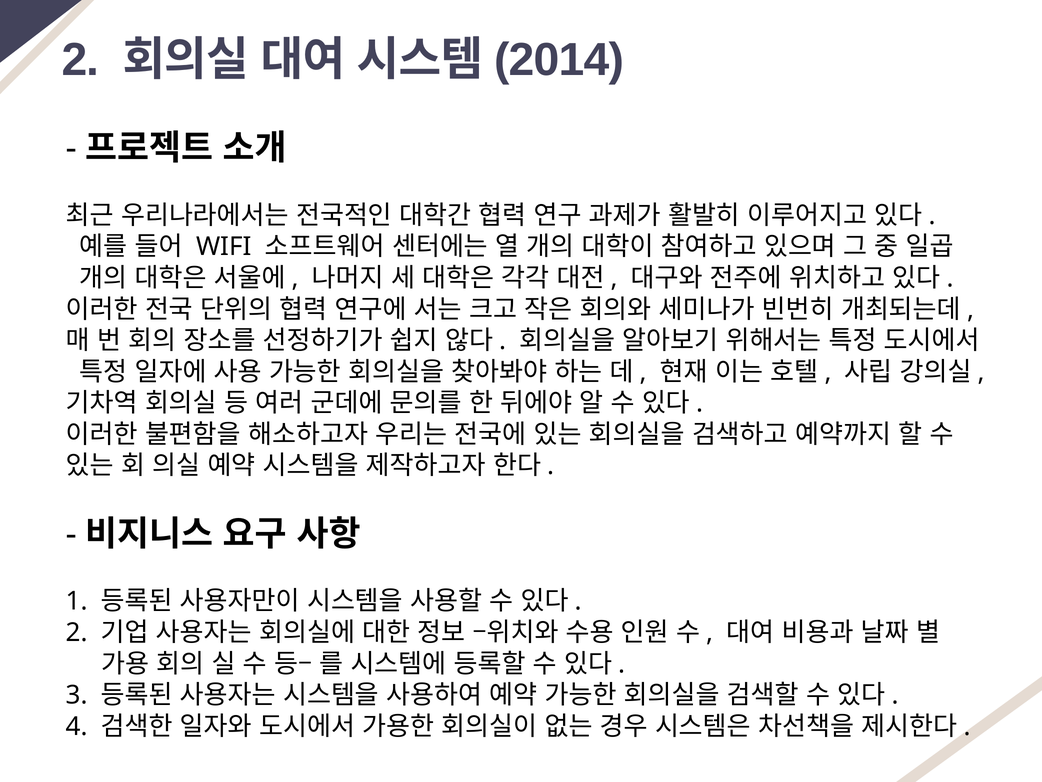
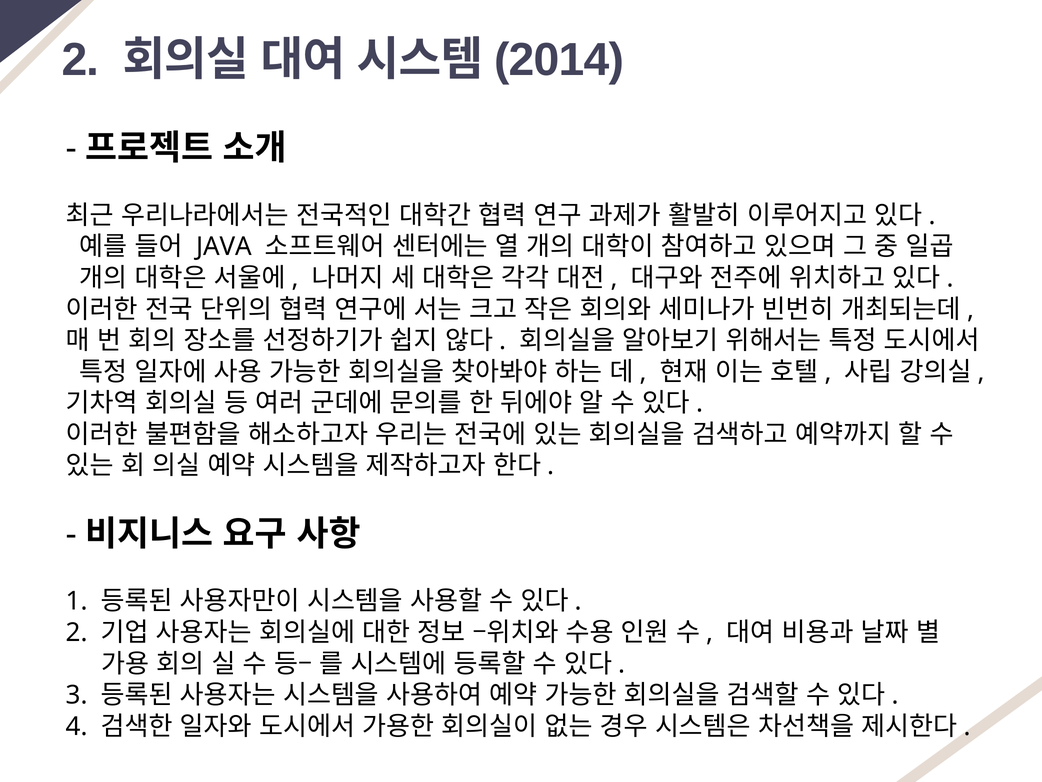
WIFI: WIFI -> JAVA (224, 247)
